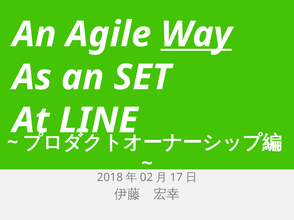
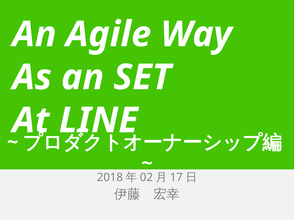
Way underline: present -> none (196, 34)
